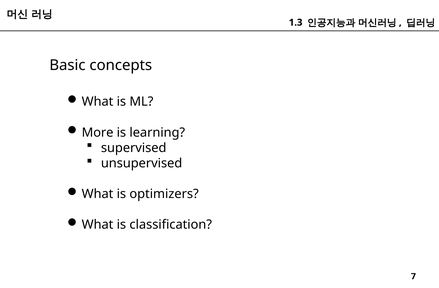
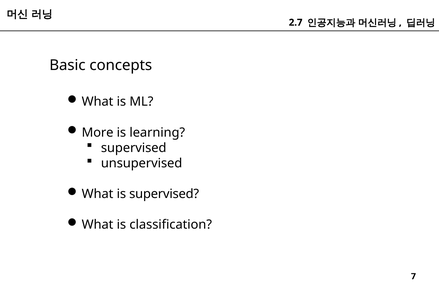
1.3: 1.3 -> 2.7 (296, 22)
is optimizers: optimizers -> supervised (164, 194)
